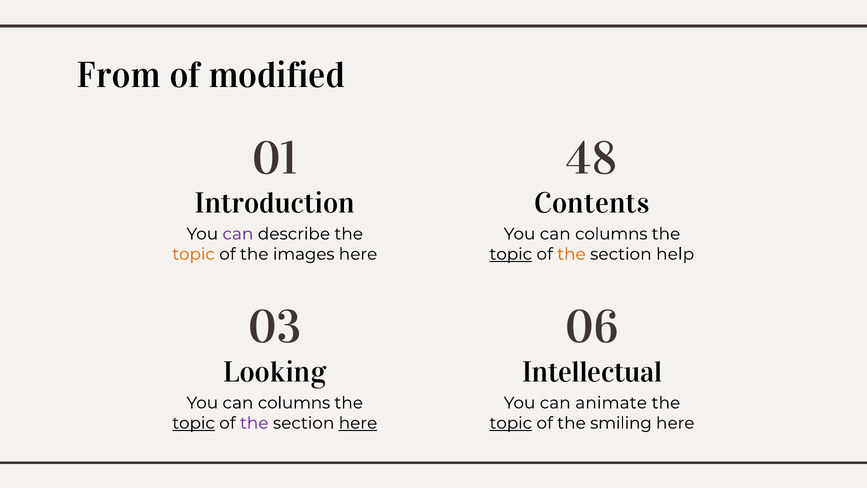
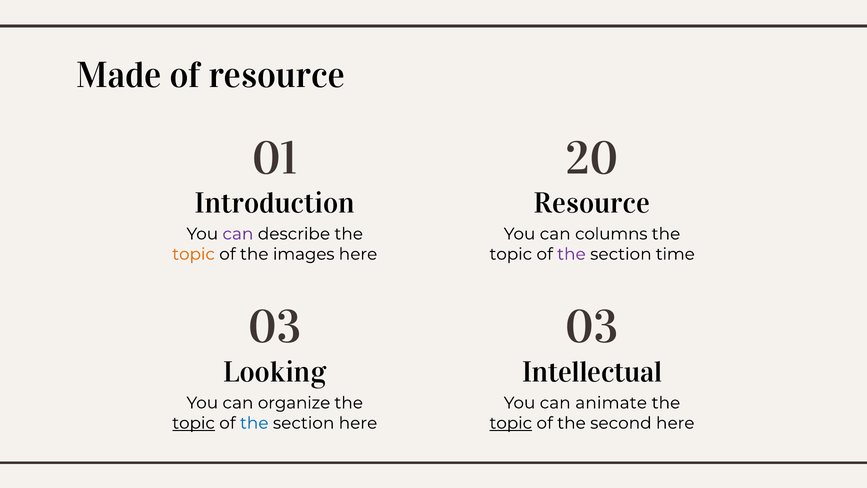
From: From -> Made (119, 75)
of modified: modified -> resource (277, 75)
48: 48 -> 20 (592, 158)
Introduction Contents: Contents -> Resource (592, 203)
topic underline: present -> none (511, 254)
the colour: orange -> purple (571, 254)
help: help -> time (675, 254)
03 06: 06 -> 03 (592, 327)
columns: columns -> organize (294, 403)
the colour: purple -> blue (254, 423)
here underline: present -> none (358, 423)
smiling: smiling -> second (621, 423)
